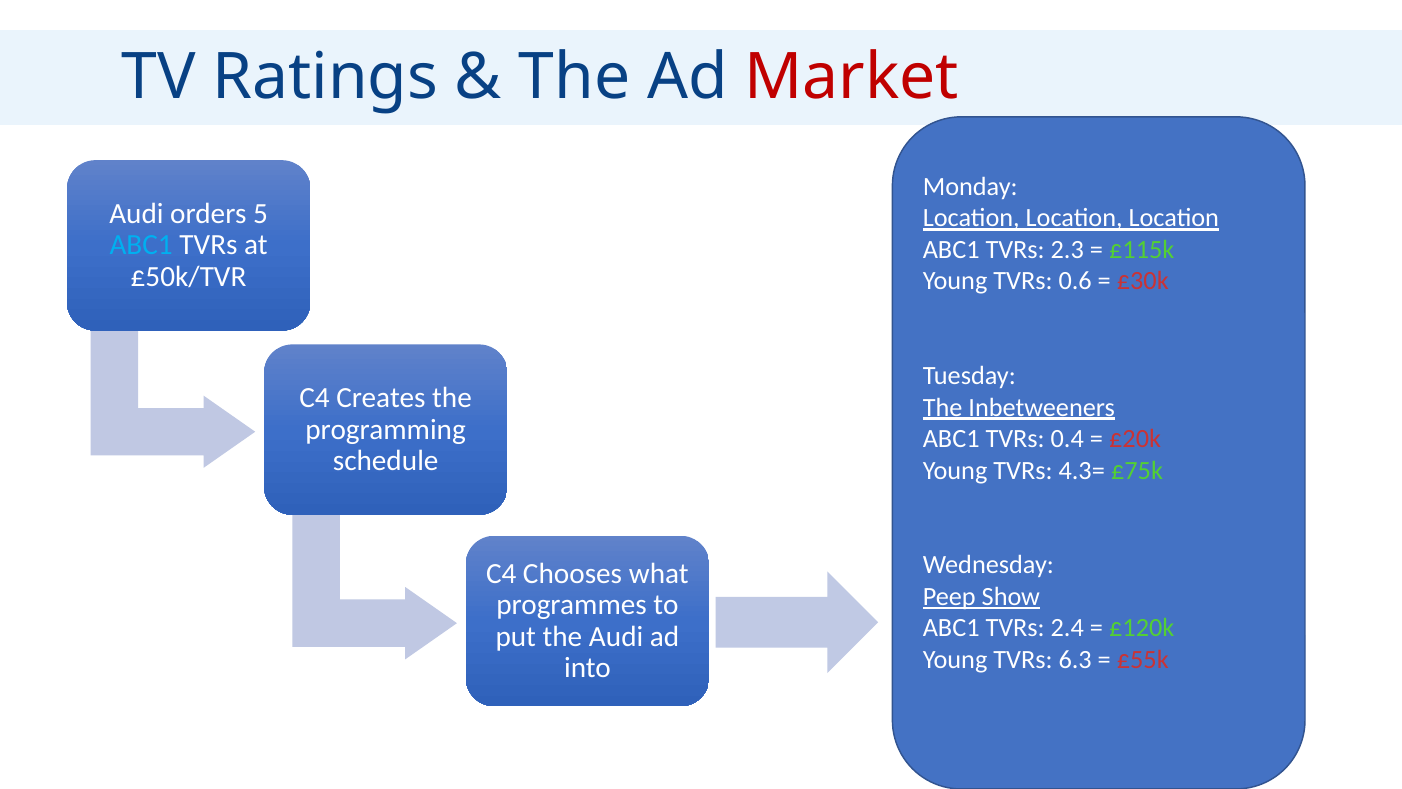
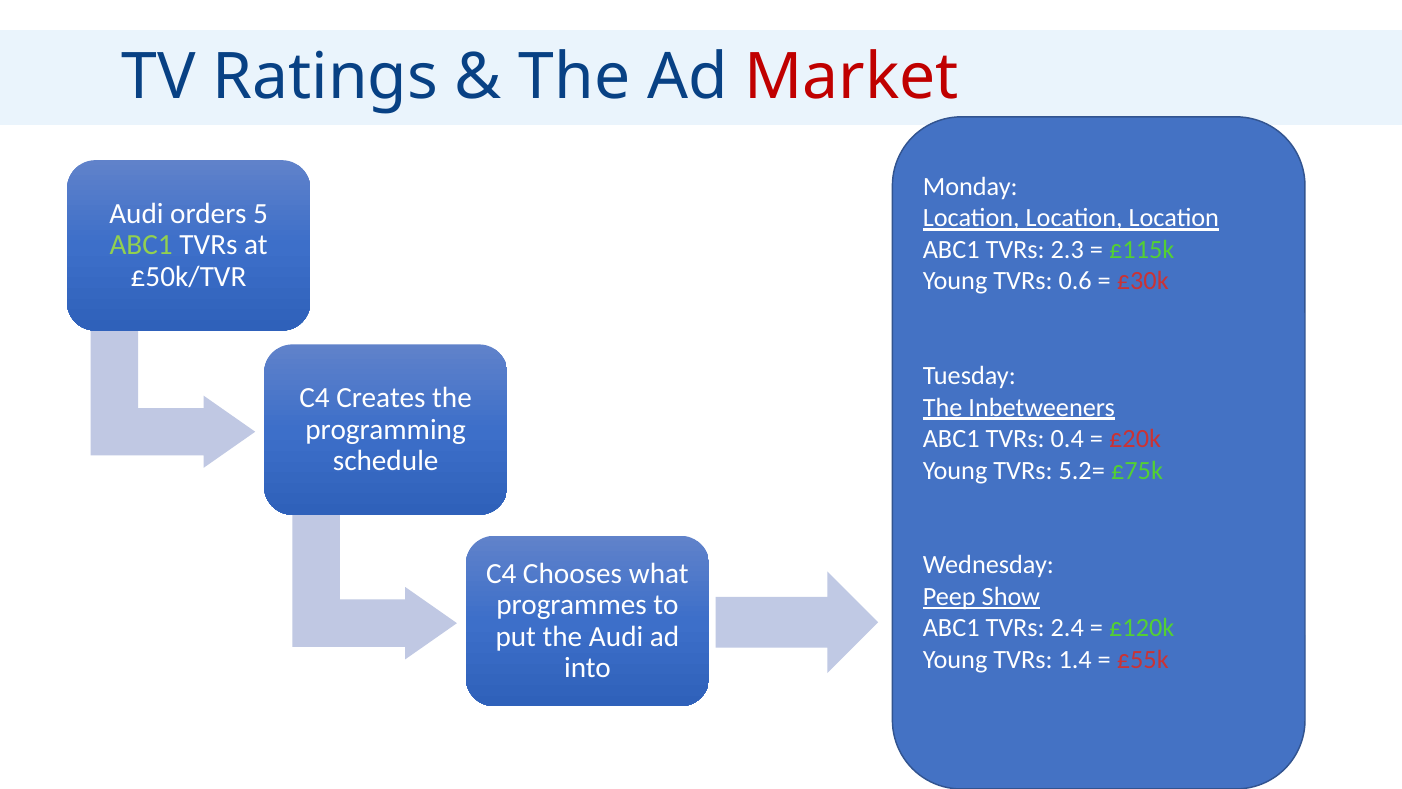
ABC1 colour: light blue -> light green (141, 245)
4.3=: 4.3= -> 5.2= (1082, 470)
6.3: 6.3 -> 1.4 (1075, 660)
